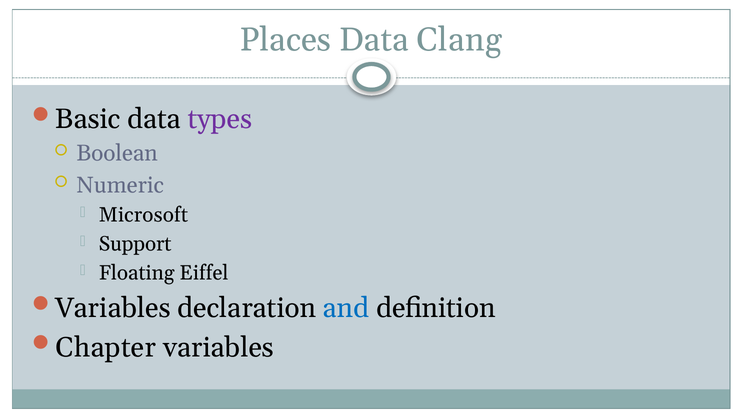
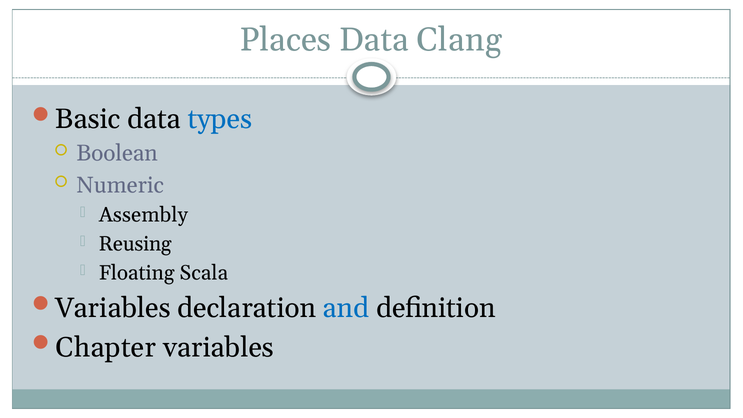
types colour: purple -> blue (220, 119)
Microsoft: Microsoft -> Assembly (143, 215)
Support: Support -> Reusing (135, 244)
Eiffel: Eiffel -> Scala (204, 273)
